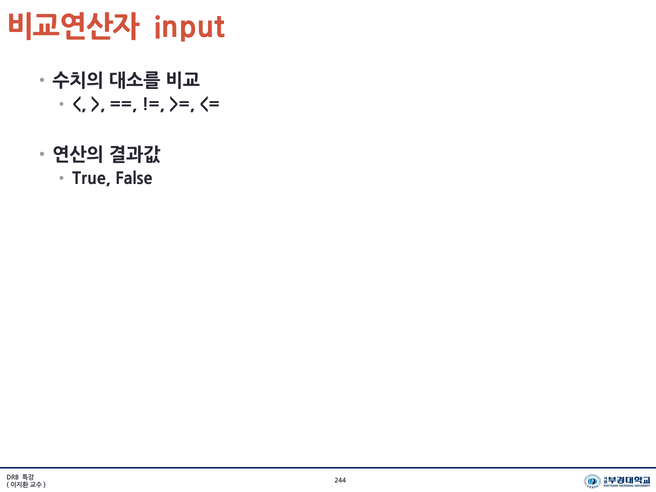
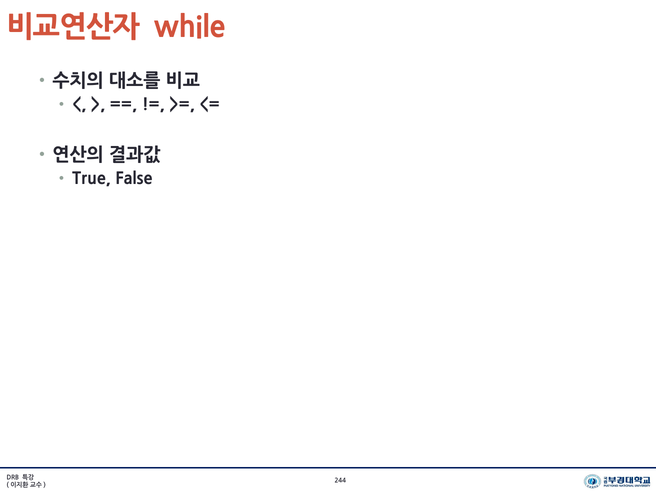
input: input -> while (190, 28)
